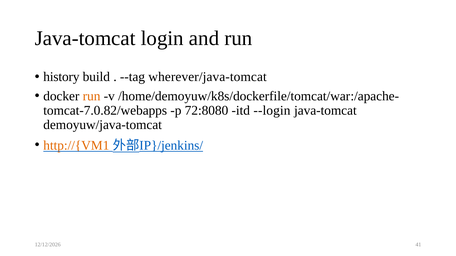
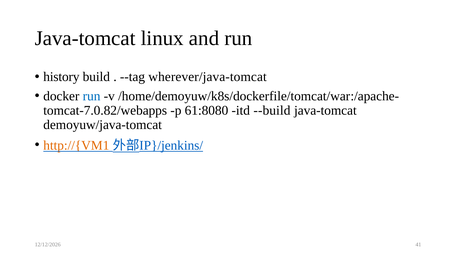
login: login -> linux (162, 38)
run colour: orange -> blue (92, 96)
72:8080: 72:8080 -> 61:8080 (206, 111)
--login: --login -> --build (272, 111)
